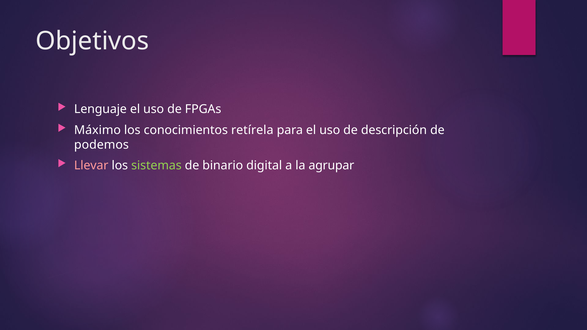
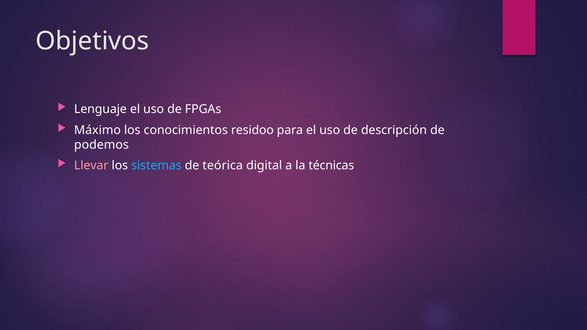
retírela: retírela -> residoo (252, 130)
sistemas colour: light green -> light blue (156, 166)
binario: binario -> teórica (223, 166)
agrupar: agrupar -> técnicas (331, 166)
